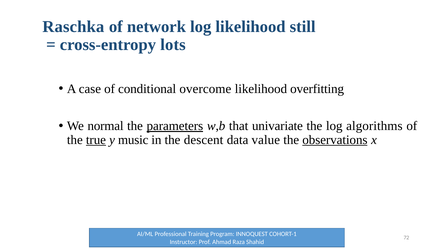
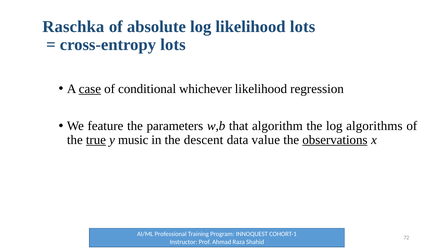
network: network -> absolute (156, 27)
likelihood still: still -> lots (303, 27)
case underline: none -> present (90, 89)
overcome: overcome -> whichever (206, 89)
overfitting: overfitting -> regression (317, 89)
normal: normal -> feature (105, 126)
parameters underline: present -> none (175, 126)
univariate: univariate -> algorithm (277, 126)
